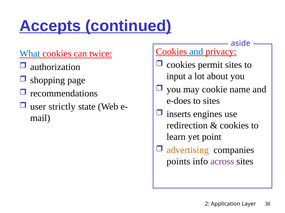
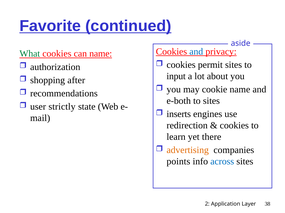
Accepts: Accepts -> Favorite (50, 26)
What colour: blue -> green (30, 54)
can twice: twice -> name (101, 54)
page: page -> after (76, 80)
e-does: e-does -> e-both (179, 101)
point: point -> there (212, 137)
across colour: purple -> blue (222, 162)
